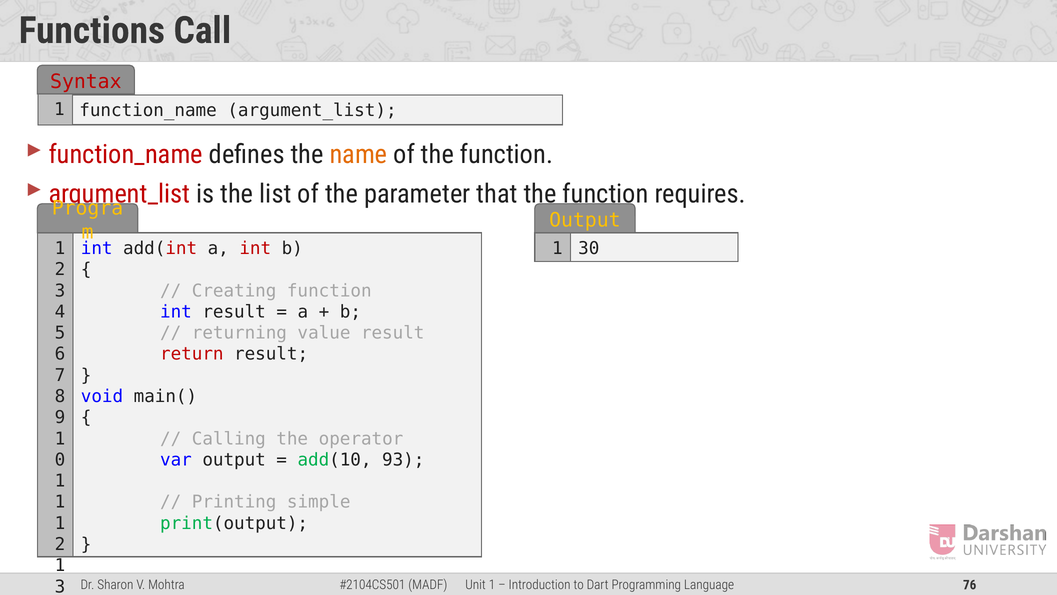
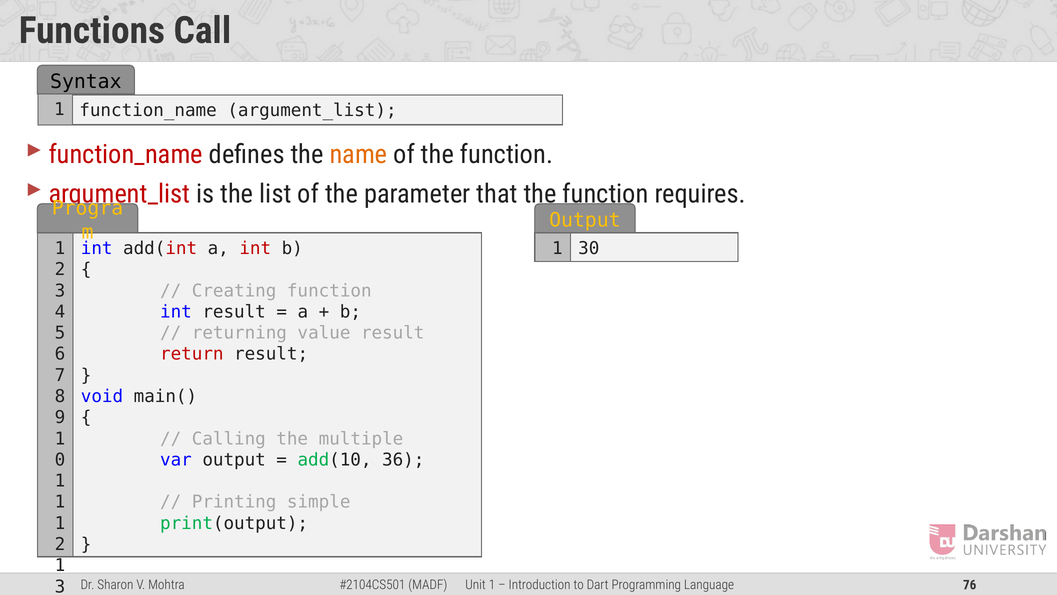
Syntax colour: red -> black (86, 82)
operator: operator -> multiple (361, 438)
93: 93 -> 36 (403, 460)
